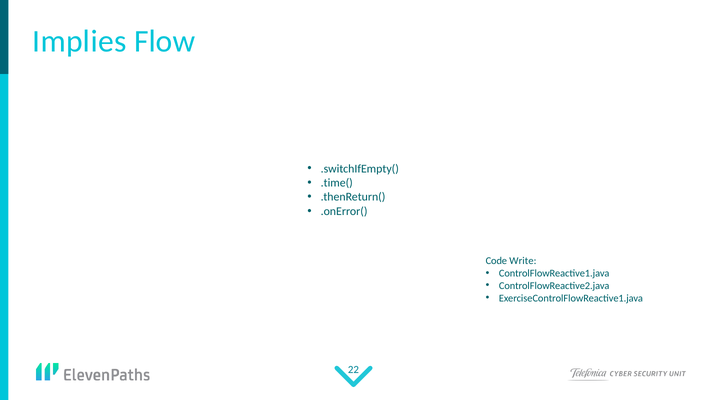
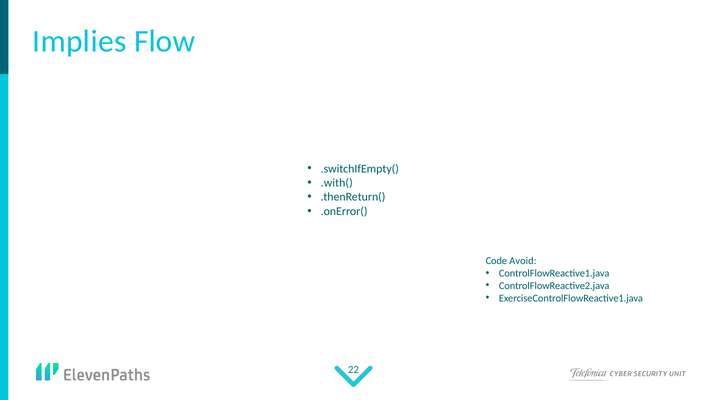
.time(: .time( -> .with( (337, 183)
Write: Write -> Avoid (523, 261)
